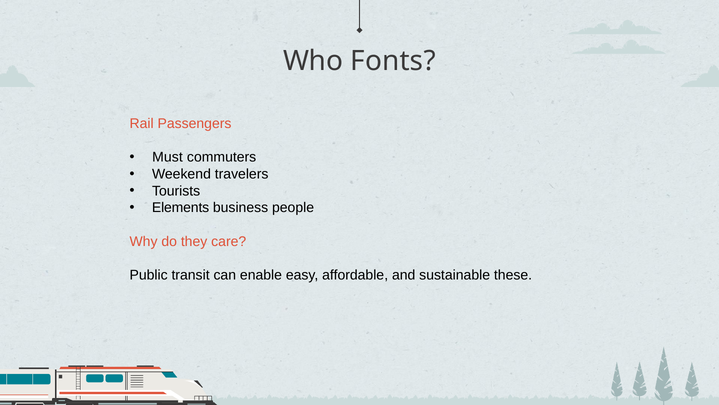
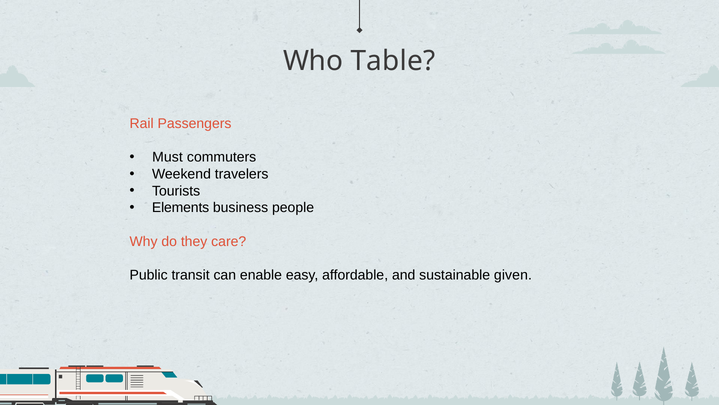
Fonts: Fonts -> Table (393, 61)
these: these -> given (513, 275)
